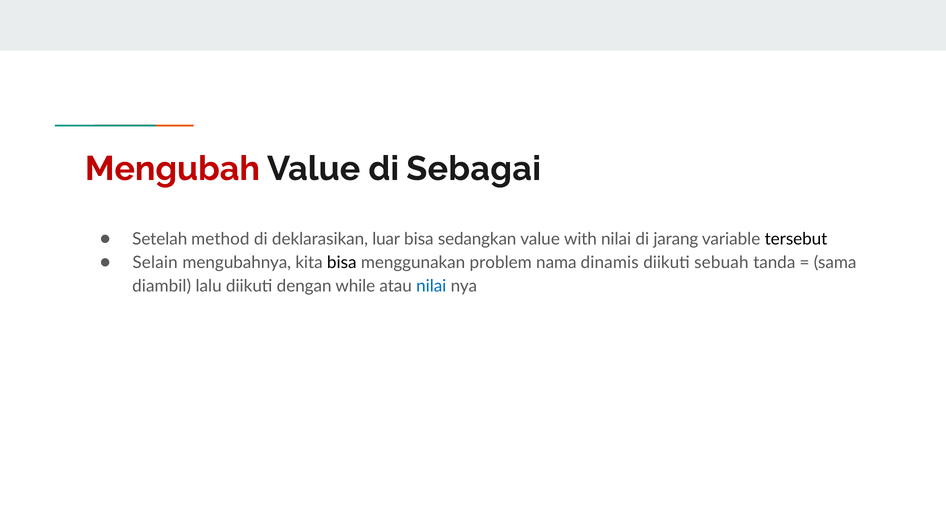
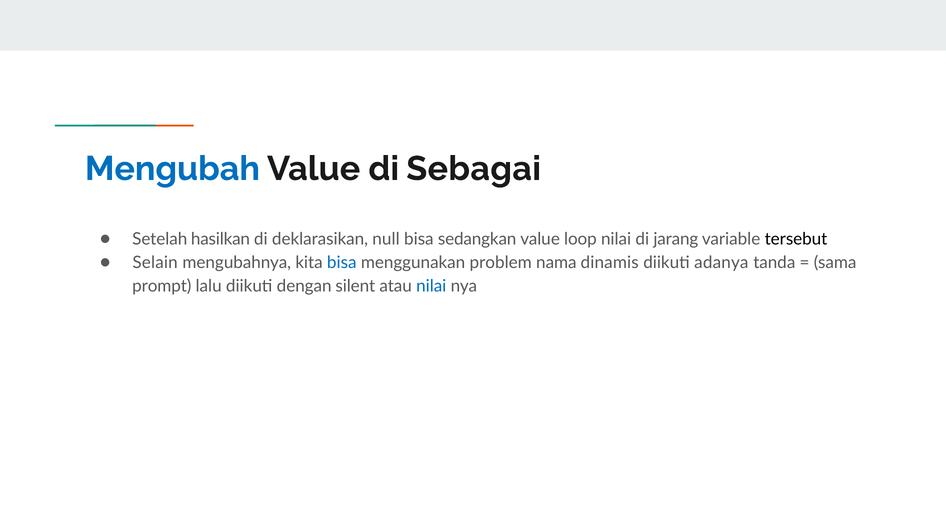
Mengubah colour: red -> blue (172, 169)
method: method -> hasilkan (220, 239)
luar: luar -> null (386, 239)
with: with -> loop (580, 239)
bisa colour: black -> blue (342, 263)
sebuah: sebuah -> adanya (721, 263)
diambil: diambil -> prompt (162, 286)
while: while -> silent (355, 286)
